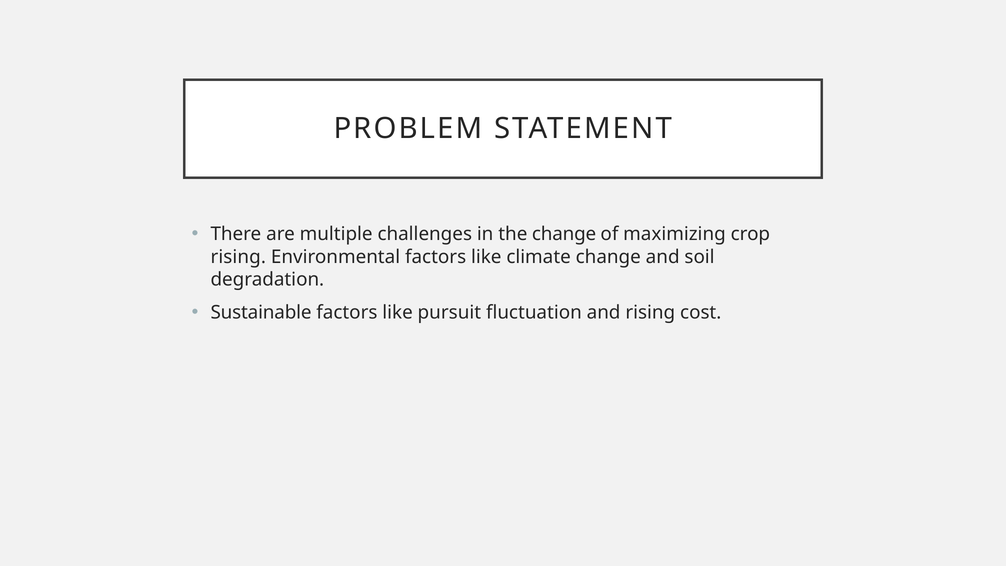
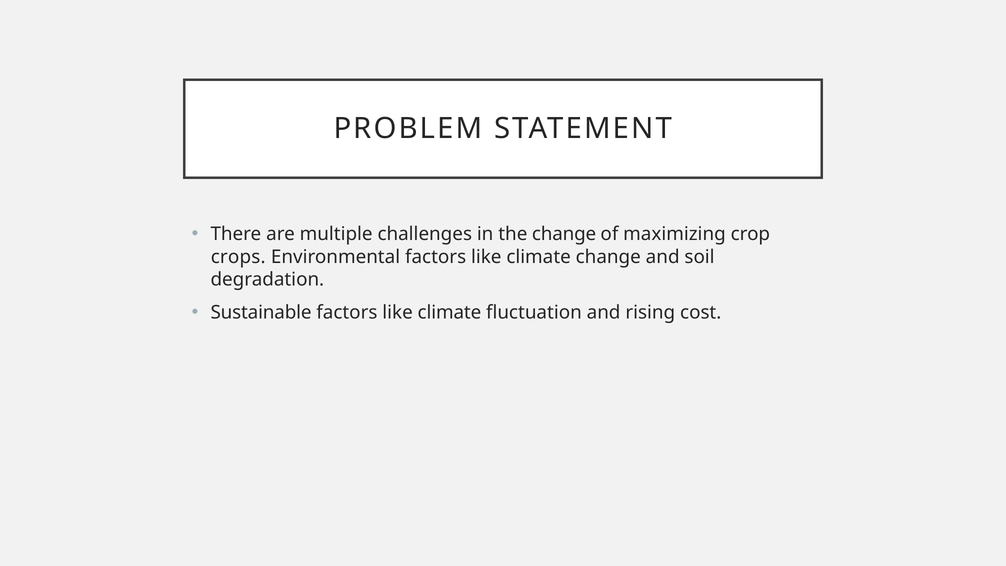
rising: rising -> crops (238, 257)
pursuit: pursuit -> climate (449, 312)
